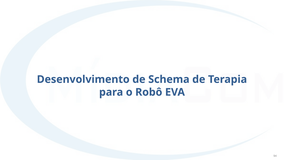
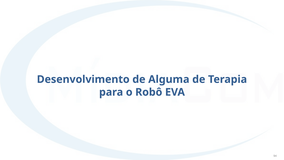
Schema: Schema -> Alguma (169, 79)
